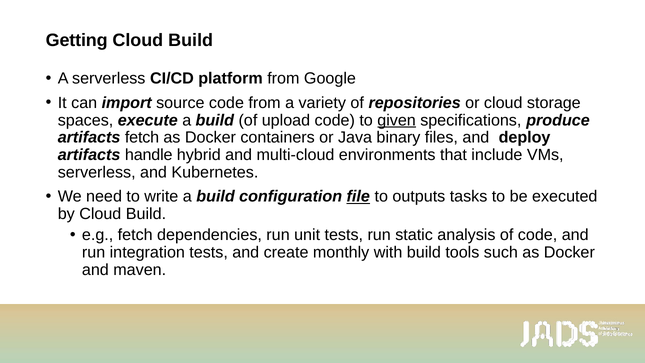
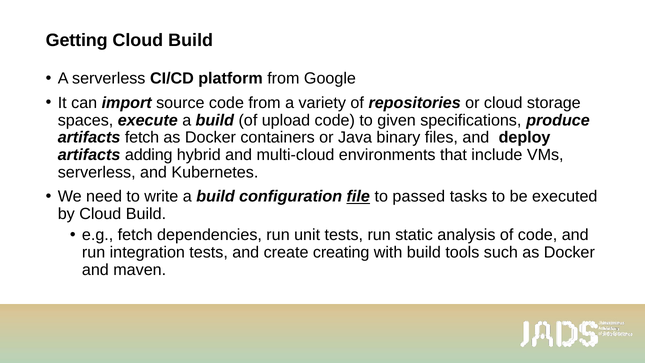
given underline: present -> none (397, 120)
handle: handle -> adding (149, 155)
outputs: outputs -> passed (419, 197)
monthly: monthly -> creating (341, 252)
